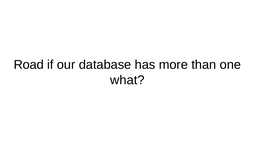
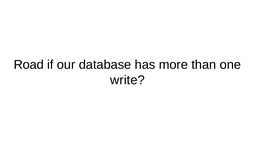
what: what -> write (127, 80)
